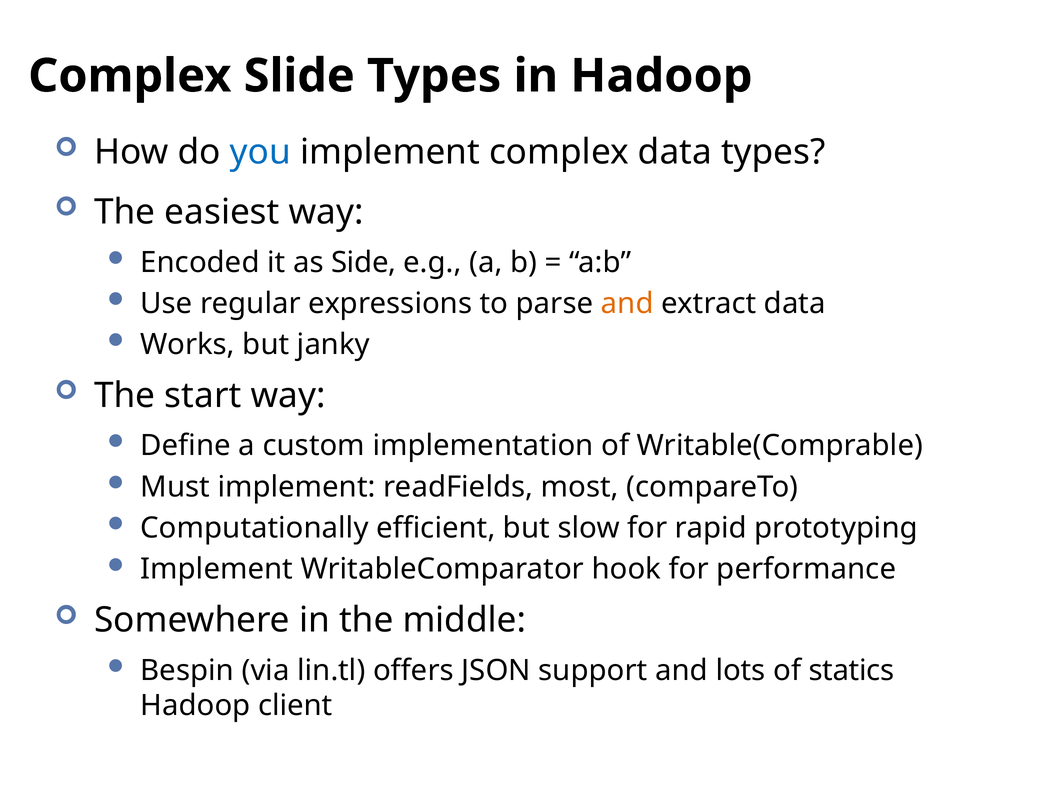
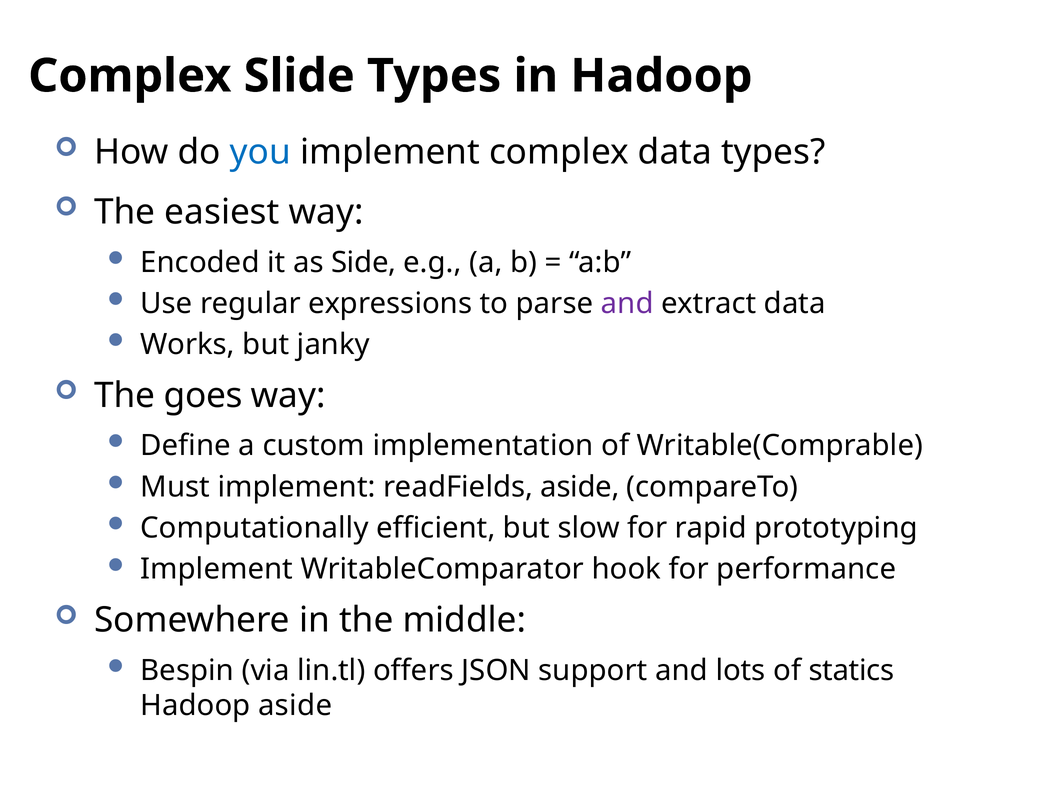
and colour: orange -> purple (627, 303)
start: start -> goes (203, 396)
readFields most: most -> aside (580, 487)
Hadoop client: client -> aside (295, 705)
